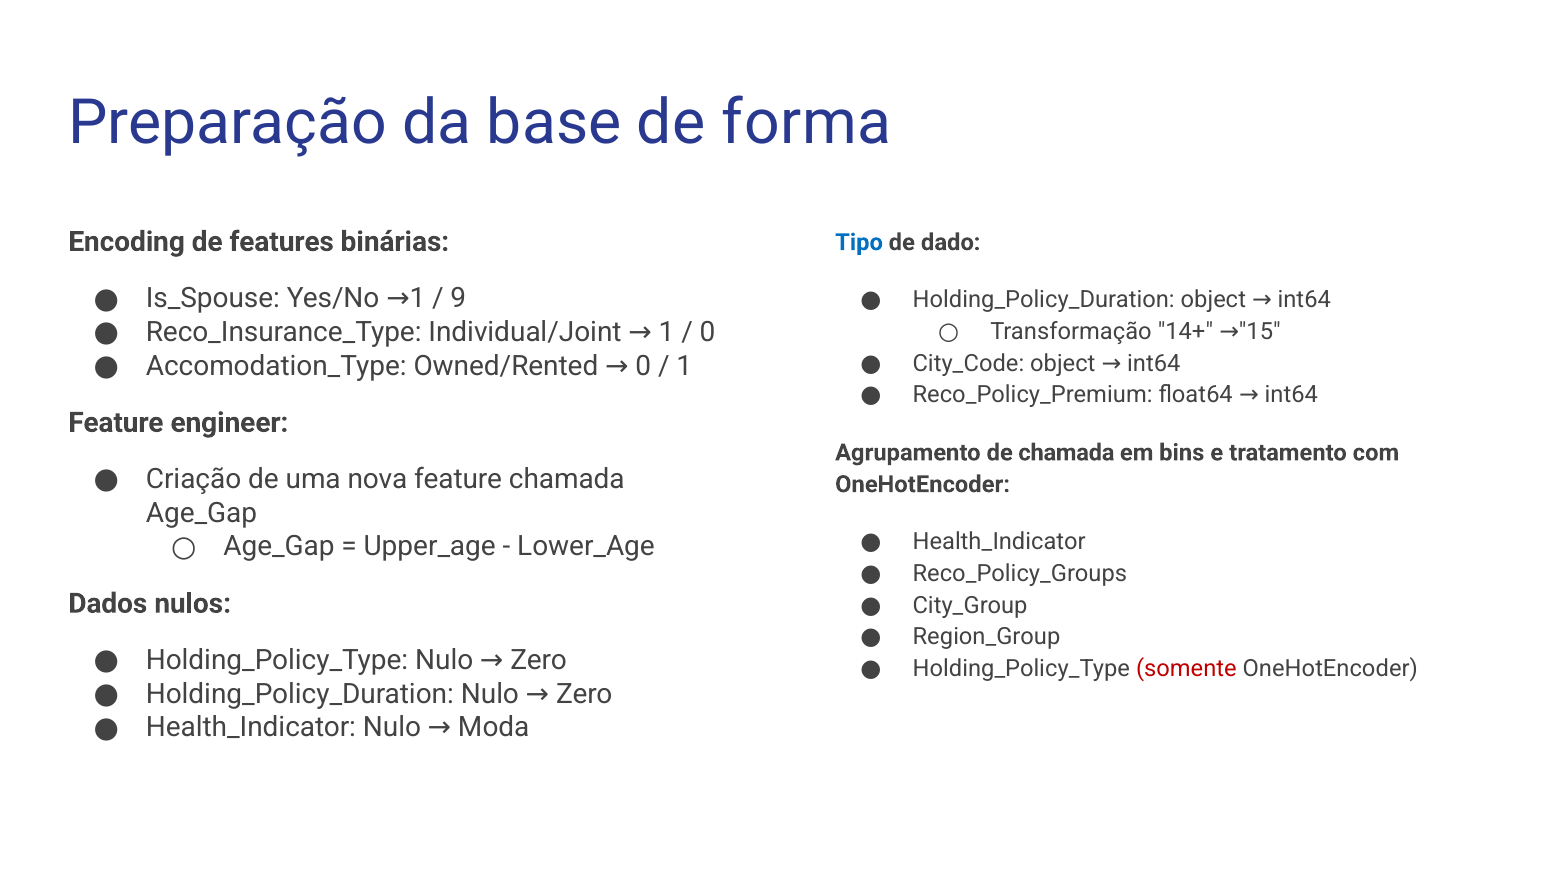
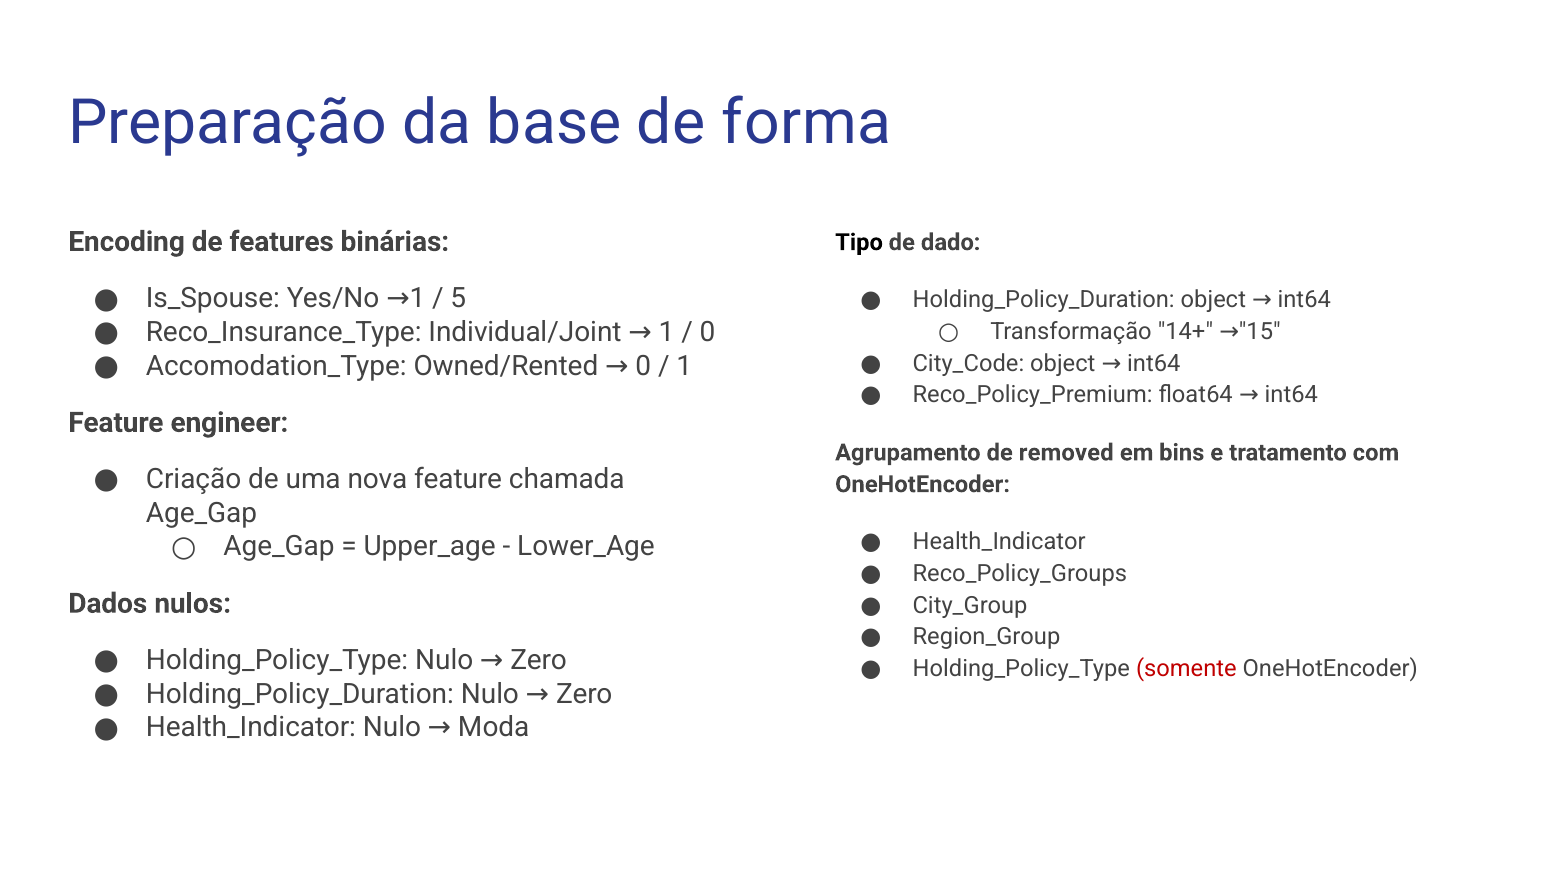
Tipo colour: blue -> black (859, 242)
9: 9 -> 5 (458, 299)
de chamada: chamada -> removed (1066, 453)
